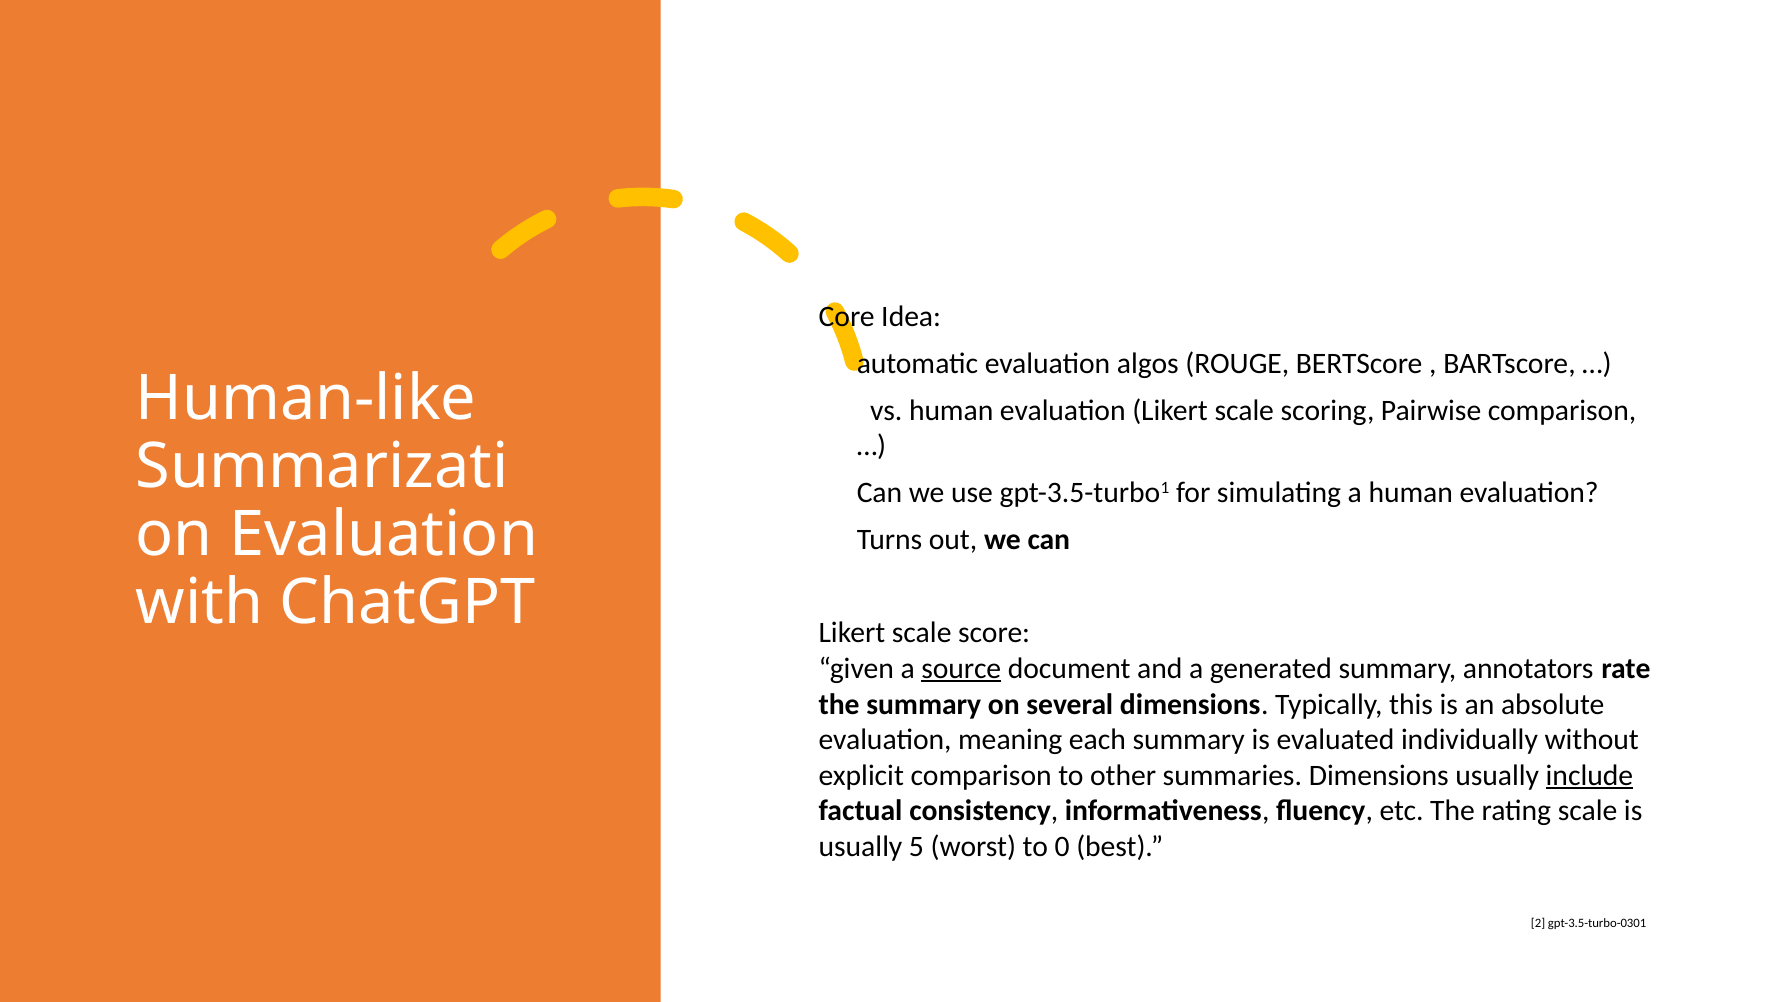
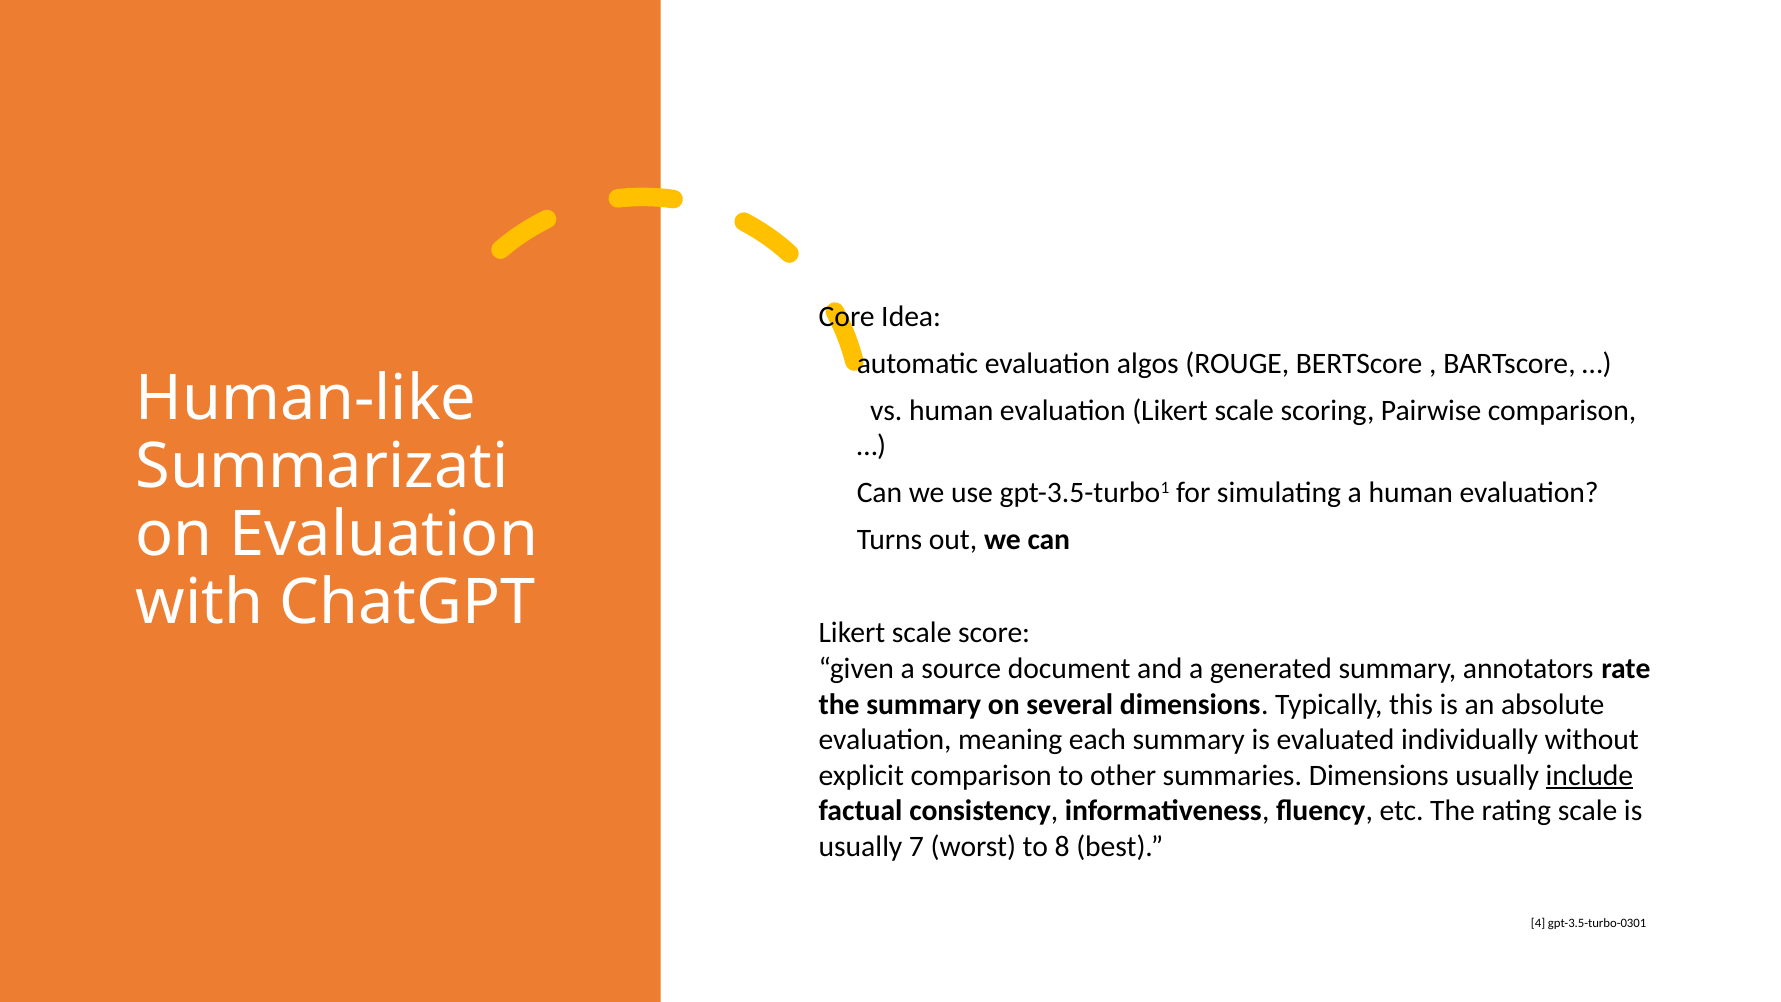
source underline: present -> none (961, 668)
5: 5 -> 7 (916, 847)
0: 0 -> 8 (1062, 847)
2: 2 -> 4 (1538, 923)
